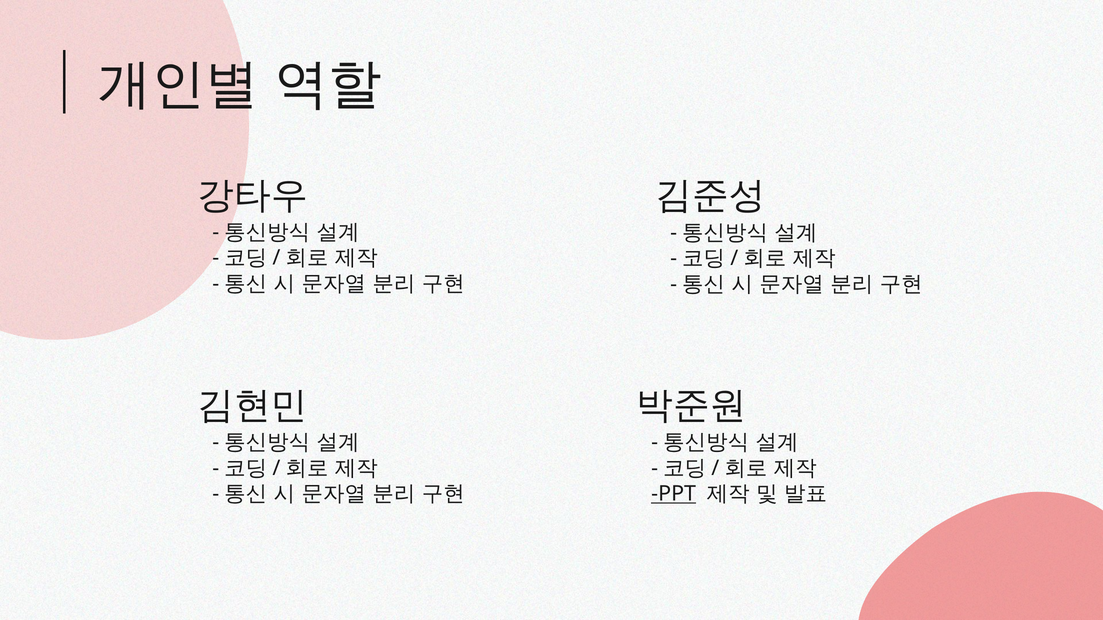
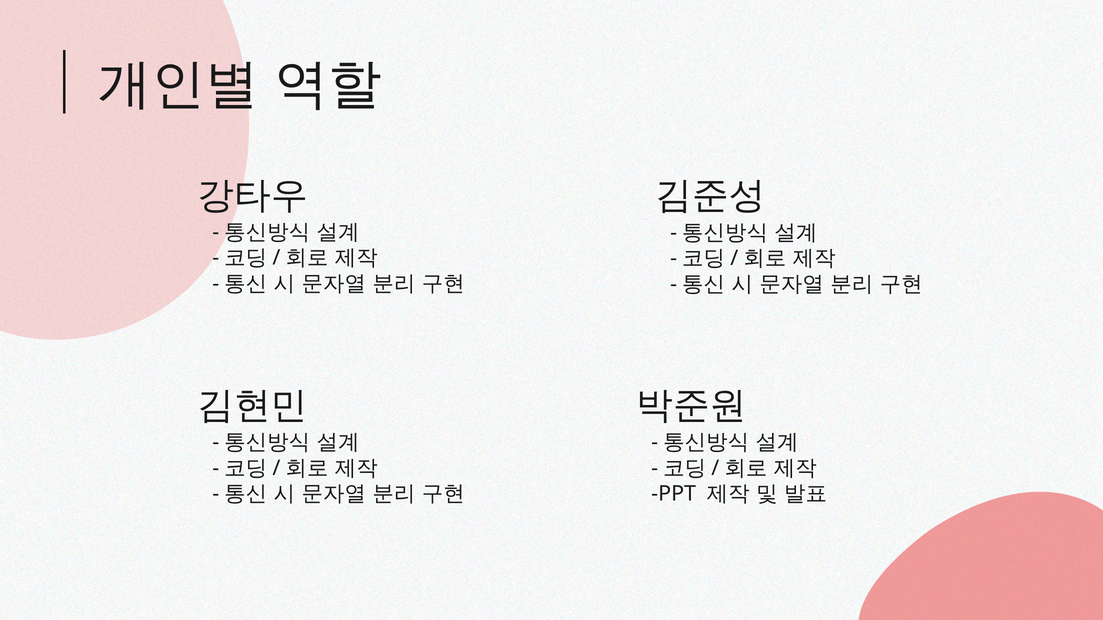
PPT underline: present -> none (674, 494)
